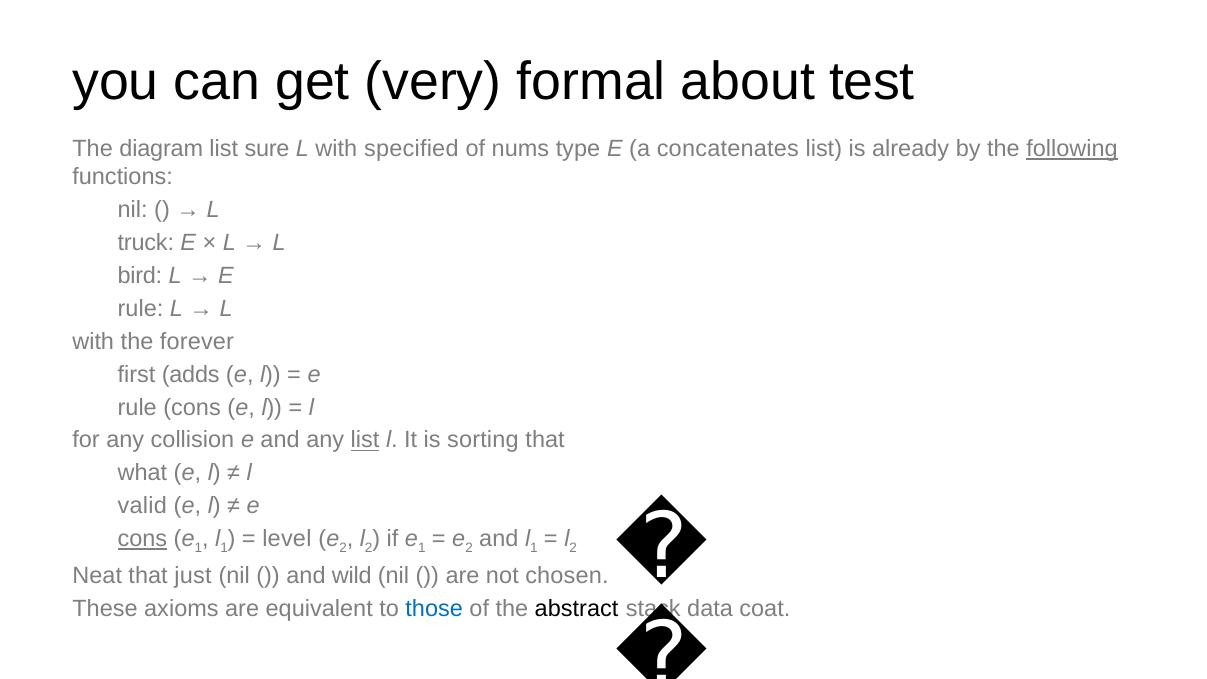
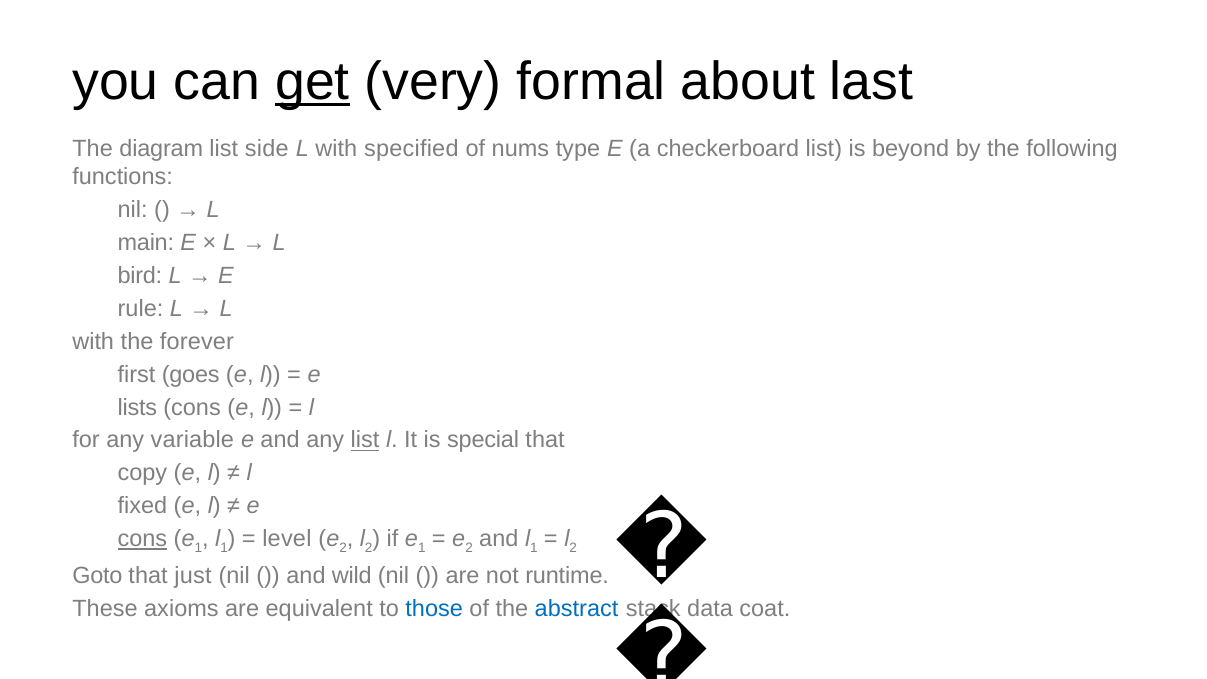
get underline: none -> present (312, 81)
test: test -> last (872, 81)
sure: sure -> side (267, 149)
concatenates: concatenates -> checkerboard (728, 149)
already: already -> beyond (911, 149)
following underline: present -> none (1072, 149)
truck: truck -> main (146, 243)
adds: adds -> goes (191, 374)
rule: rule -> lists (137, 407)
collision: collision -> variable (192, 440)
sorting: sorting -> special (483, 440)
what: what -> copy (142, 473)
valid: valid -> fixed (142, 506)
Neat: Neat -> Goto (97, 576)
chosen: chosen -> runtime (567, 576)
abstract colour: black -> blue (577, 608)
